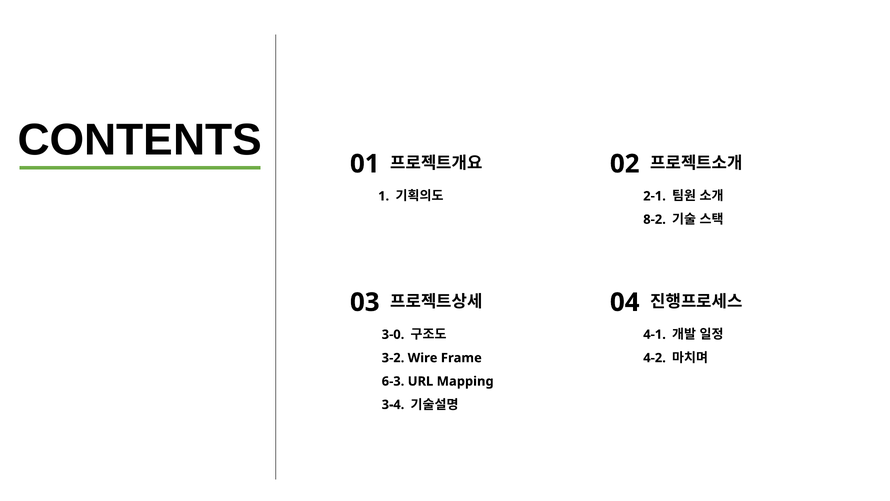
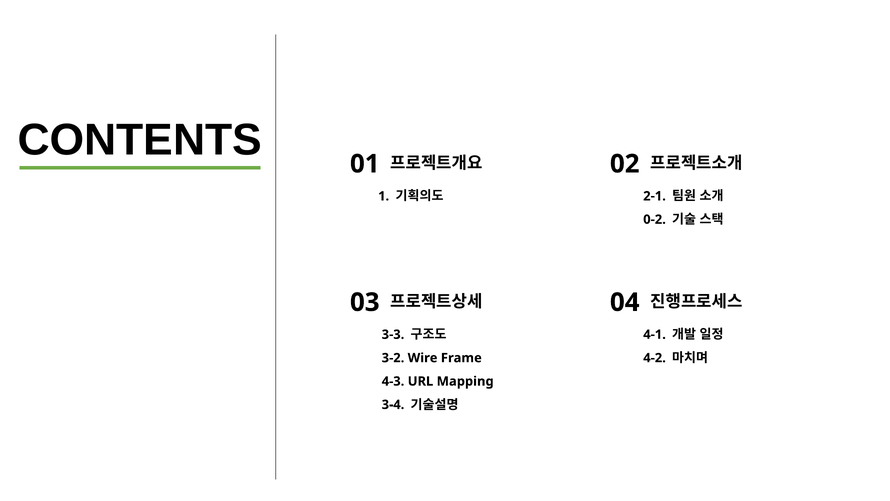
8-2: 8-2 -> 0-2 (655, 219)
3-0: 3-0 -> 3-3 (393, 334)
6-3: 6-3 -> 4-3 (393, 381)
